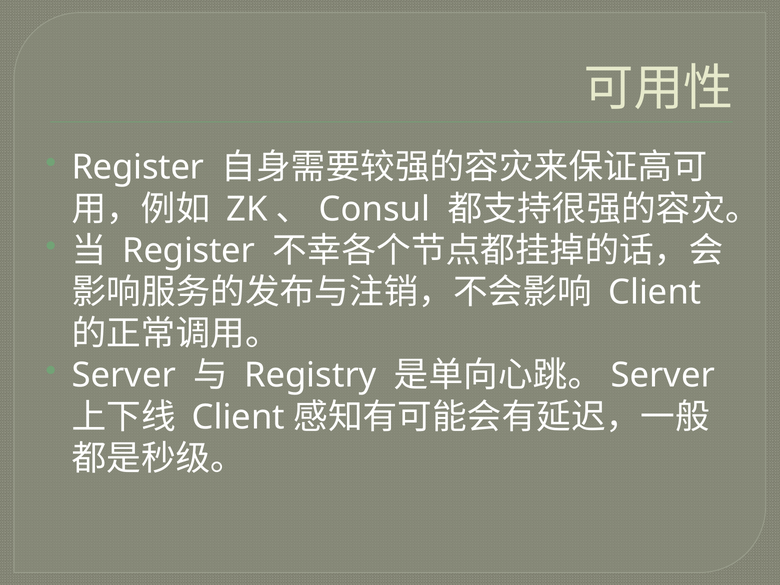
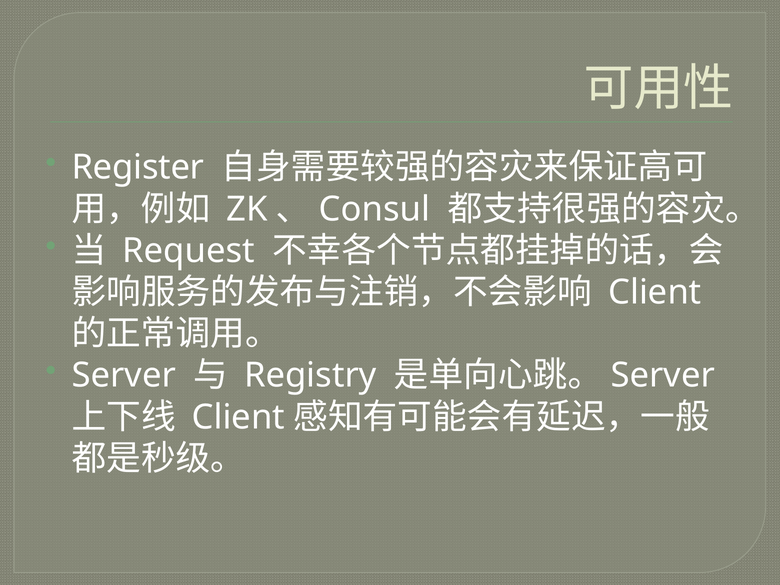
Register: Register -> Request (189, 251)
